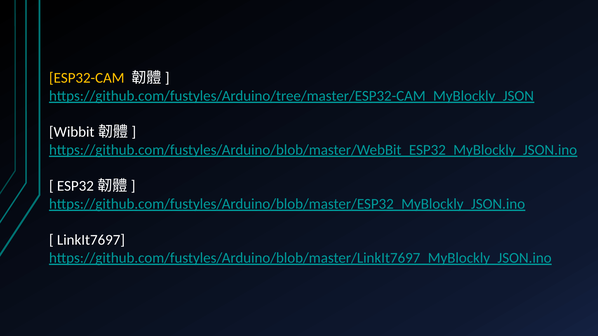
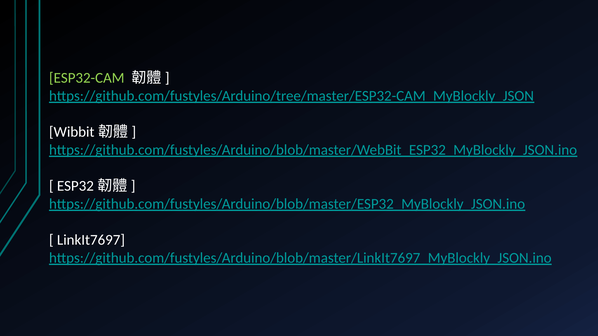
ESP32-CAM colour: yellow -> light green (87, 78)
